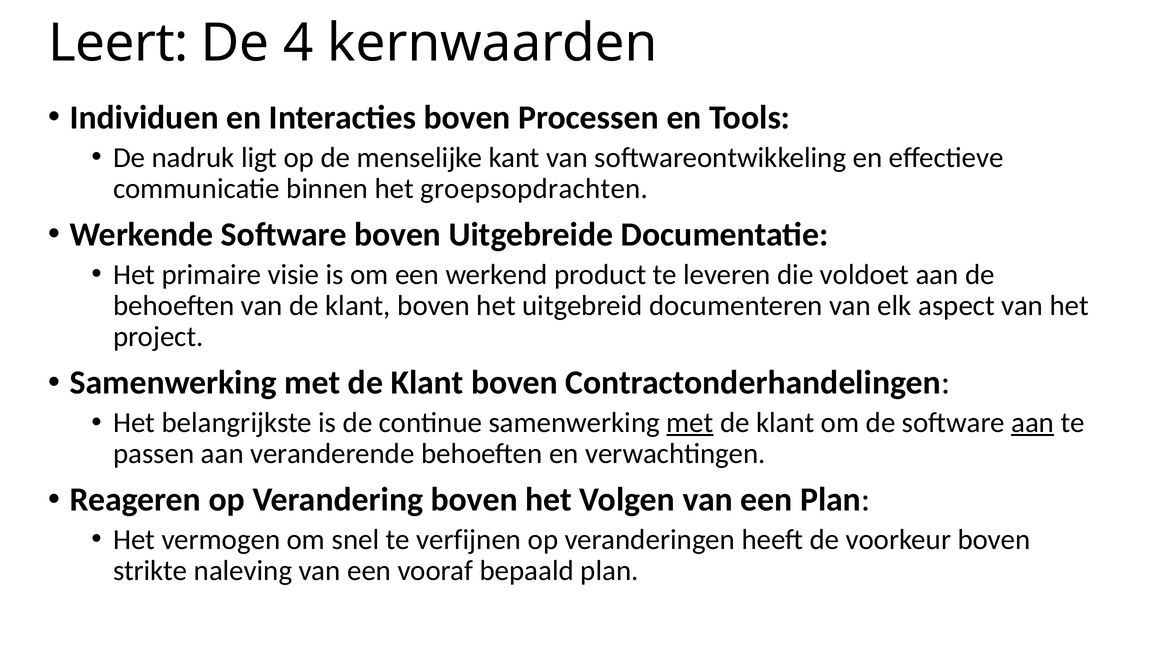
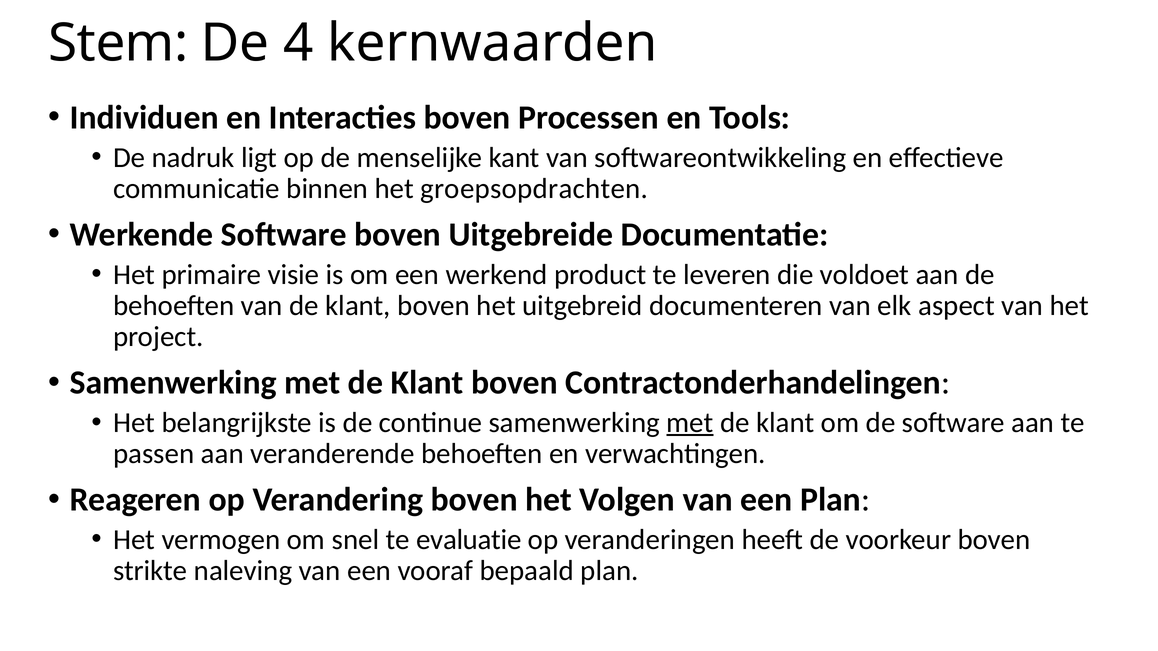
Leert: Leert -> Stem (118, 43)
aan underline: present -> none (1033, 423)
verfijnen: verfijnen -> evaluatie (469, 540)
